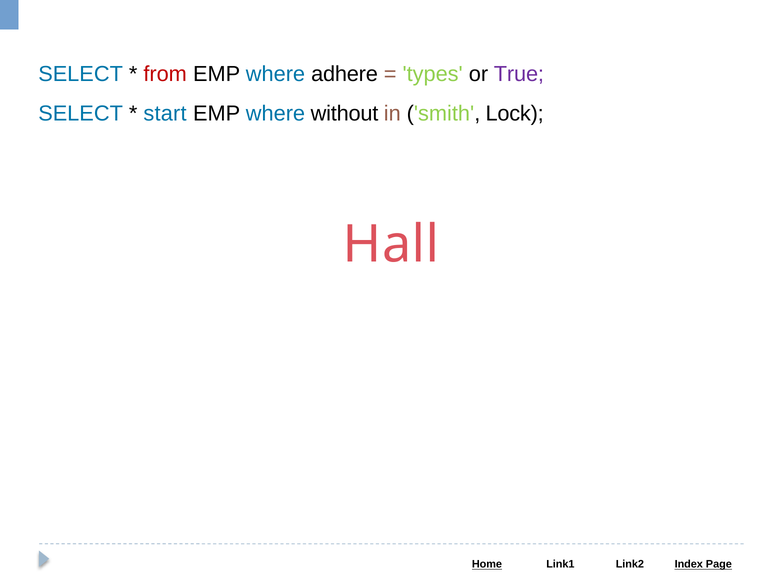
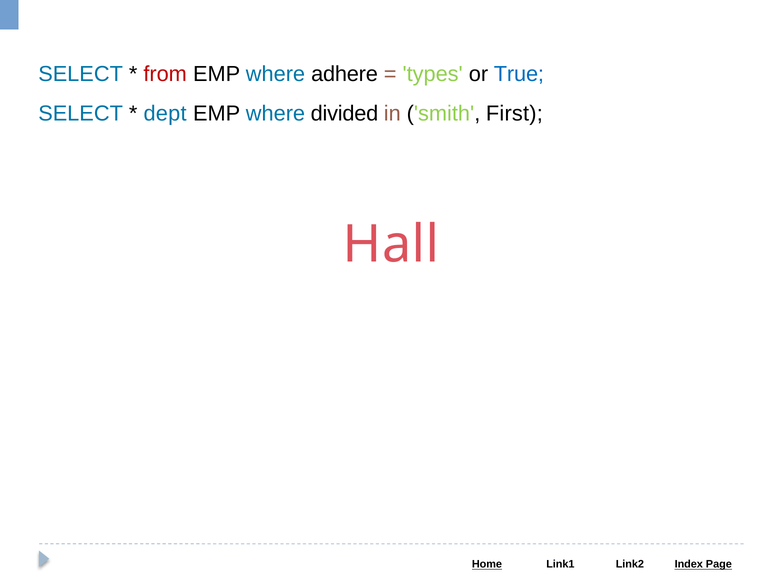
True colour: purple -> blue (519, 74)
start: start -> dept (165, 113)
without: without -> divided (345, 113)
Lock: Lock -> First (514, 113)
